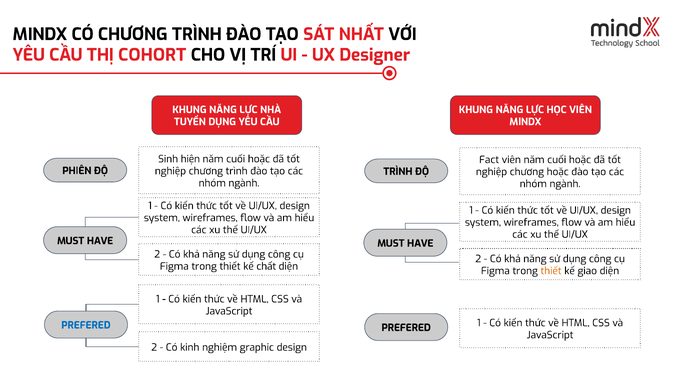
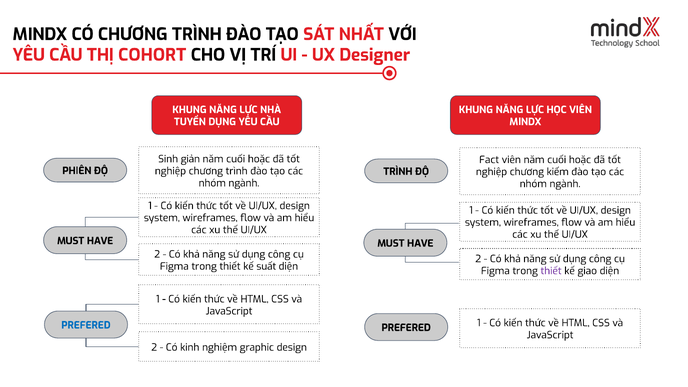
hiện: hiện -> giản (190, 159)
chương hoặc: hoặc -> kiếm (558, 172)
chất: chất -> suất (266, 266)
thiết colour: orange -> purple (551, 271)
